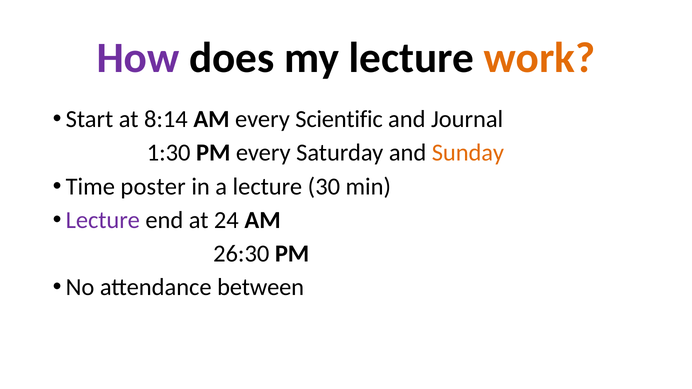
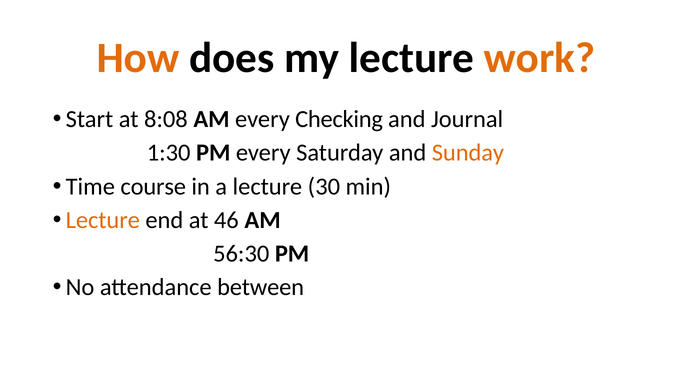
How colour: purple -> orange (138, 58)
8:14: 8:14 -> 8:08 (166, 119)
Scientific: Scientific -> Checking (339, 119)
poster: poster -> course (153, 187)
Lecture colour: purple -> orange (103, 220)
24: 24 -> 46 (226, 220)
26:30: 26:30 -> 56:30 (241, 254)
